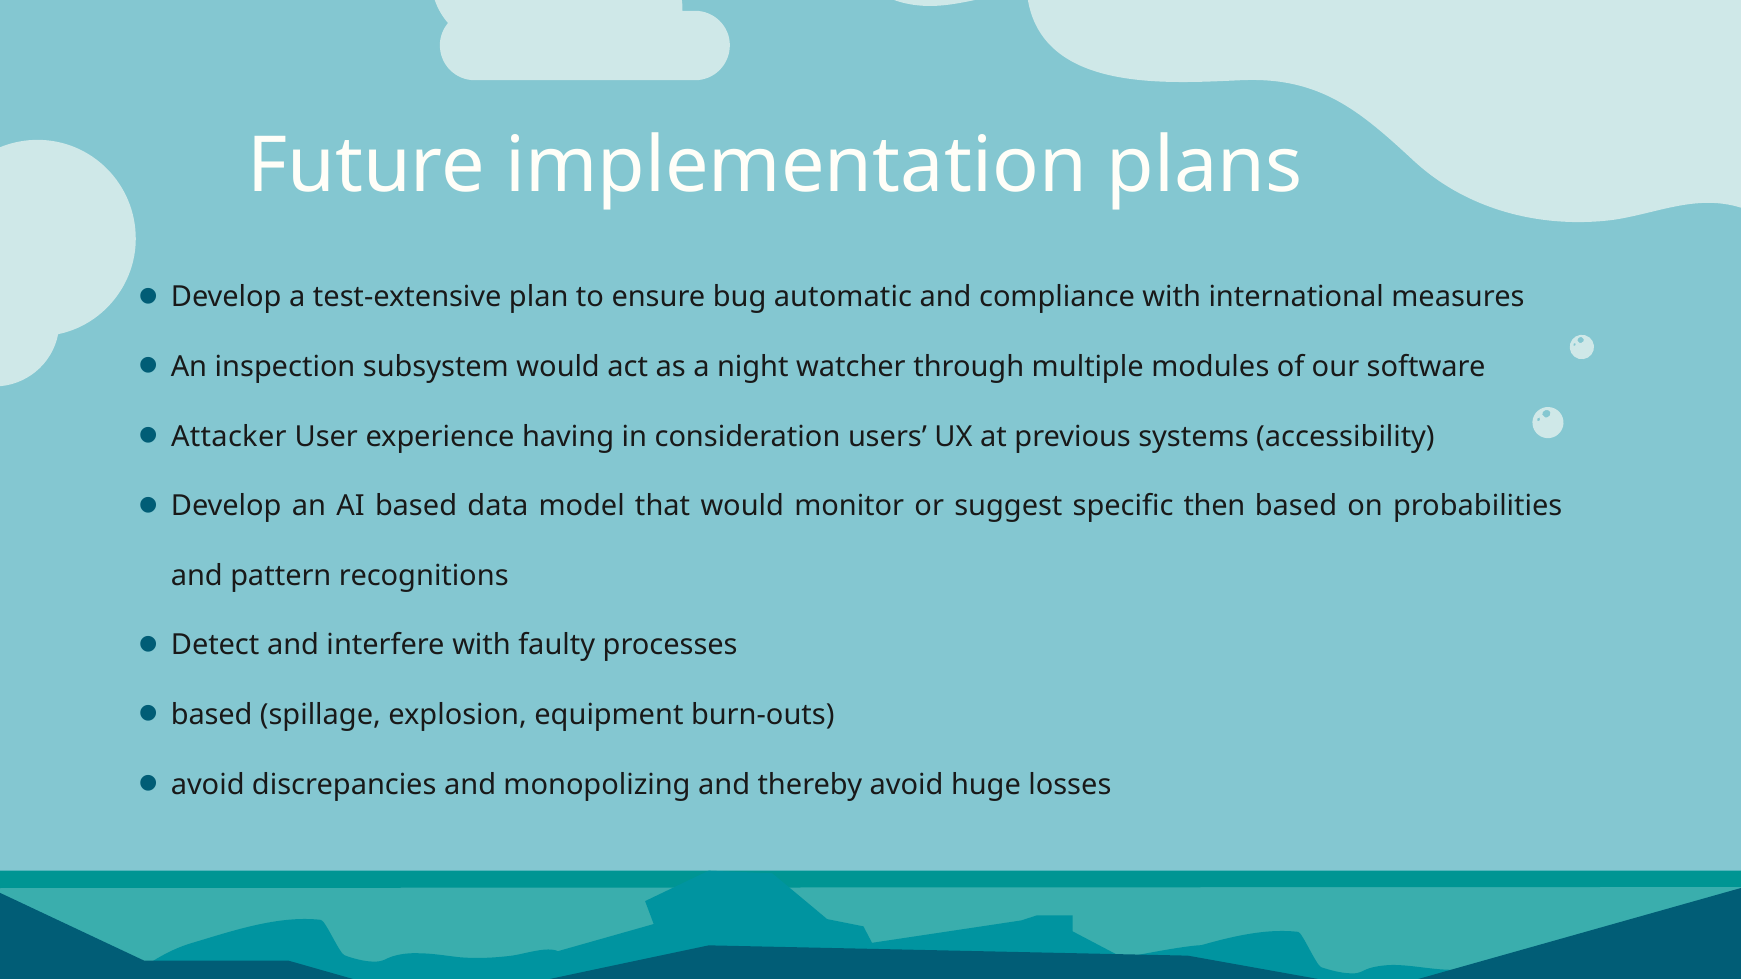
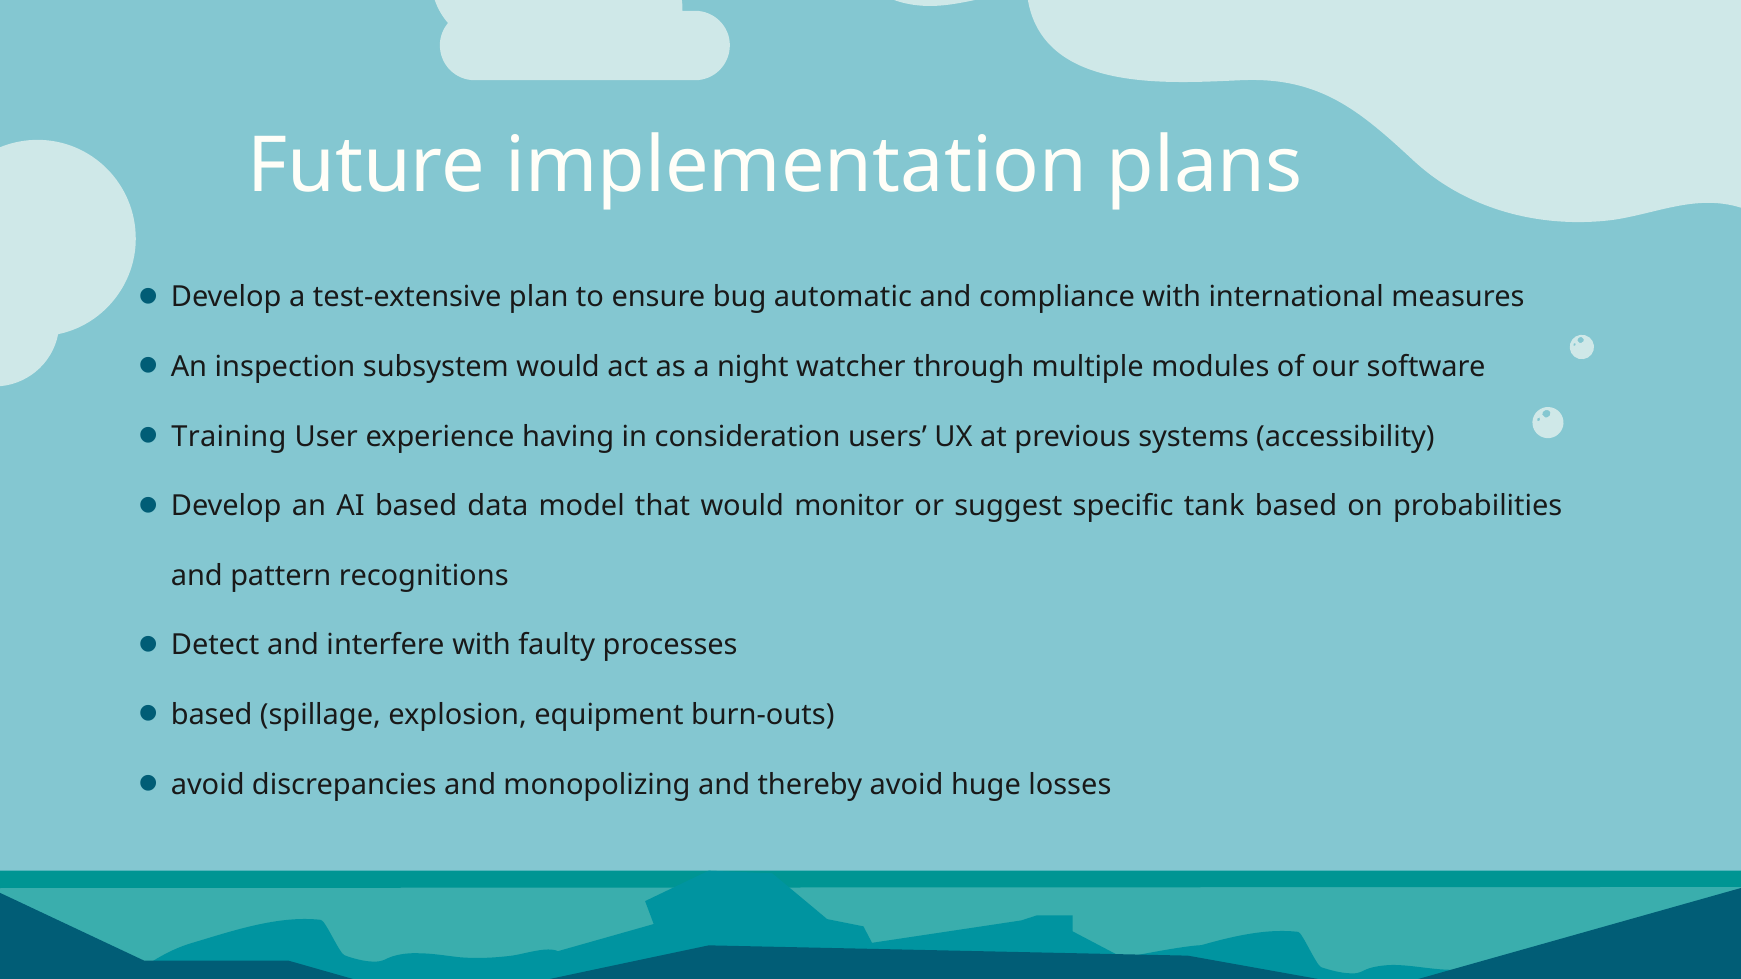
Attacker: Attacker -> Training (229, 437)
then: then -> tank (1214, 506)
